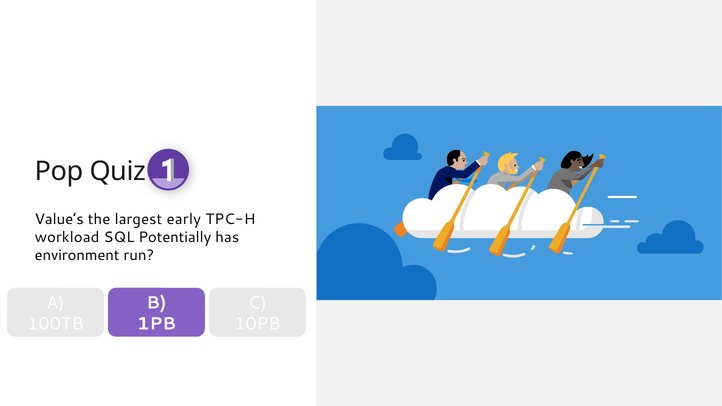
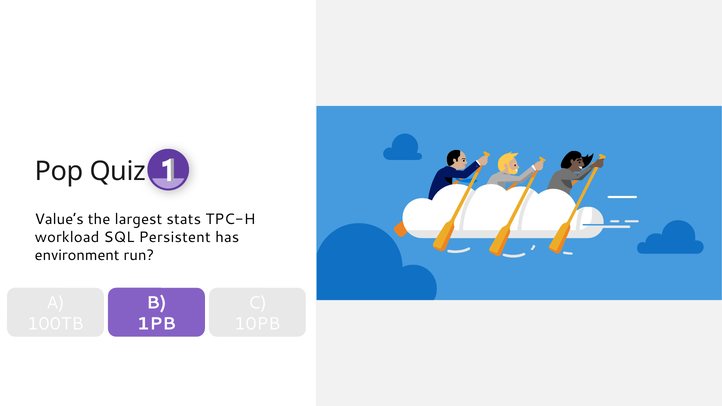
early: early -> stats (184, 219)
Potentially: Potentially -> Persistent (175, 238)
